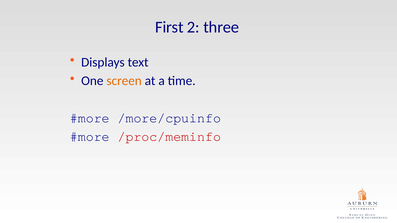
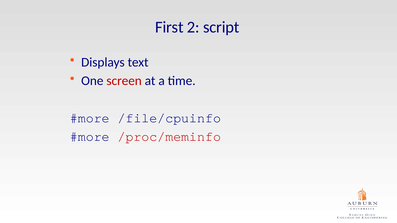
three: three -> script (221, 27)
screen colour: orange -> red (124, 81)
/more/cpuinfo: /more/cpuinfo -> /file/cpuinfo (169, 118)
